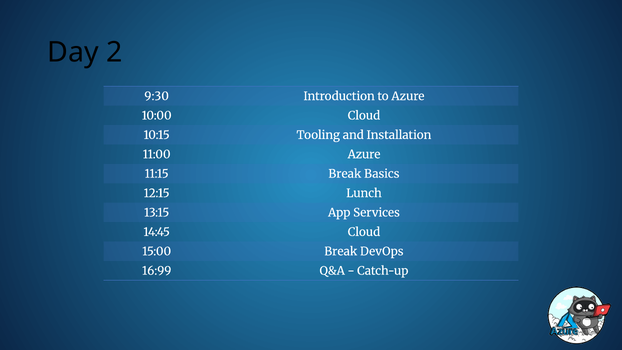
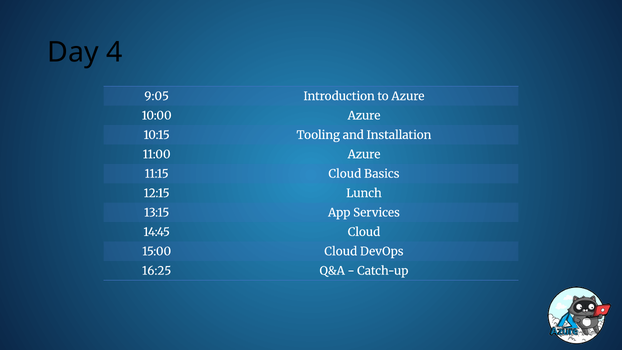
2: 2 -> 4 (114, 52)
9:30: 9:30 -> 9:05 (157, 96)
10:00 Cloud: Cloud -> Azure (364, 116)
11:15 Break: Break -> Cloud (345, 174)
15:00 Break: Break -> Cloud (341, 251)
16:99: 16:99 -> 16:25 (157, 271)
